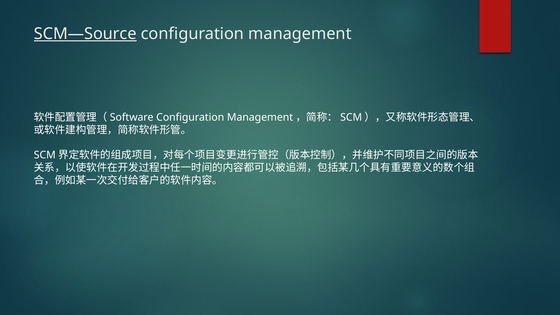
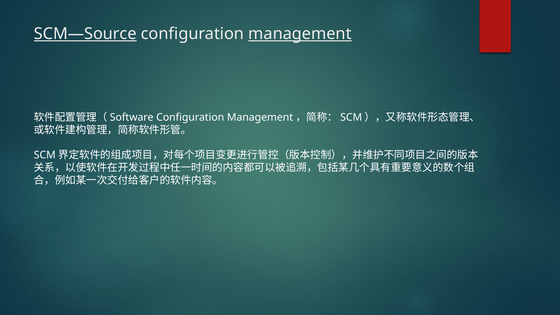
management underline: none -> present (300, 34)
